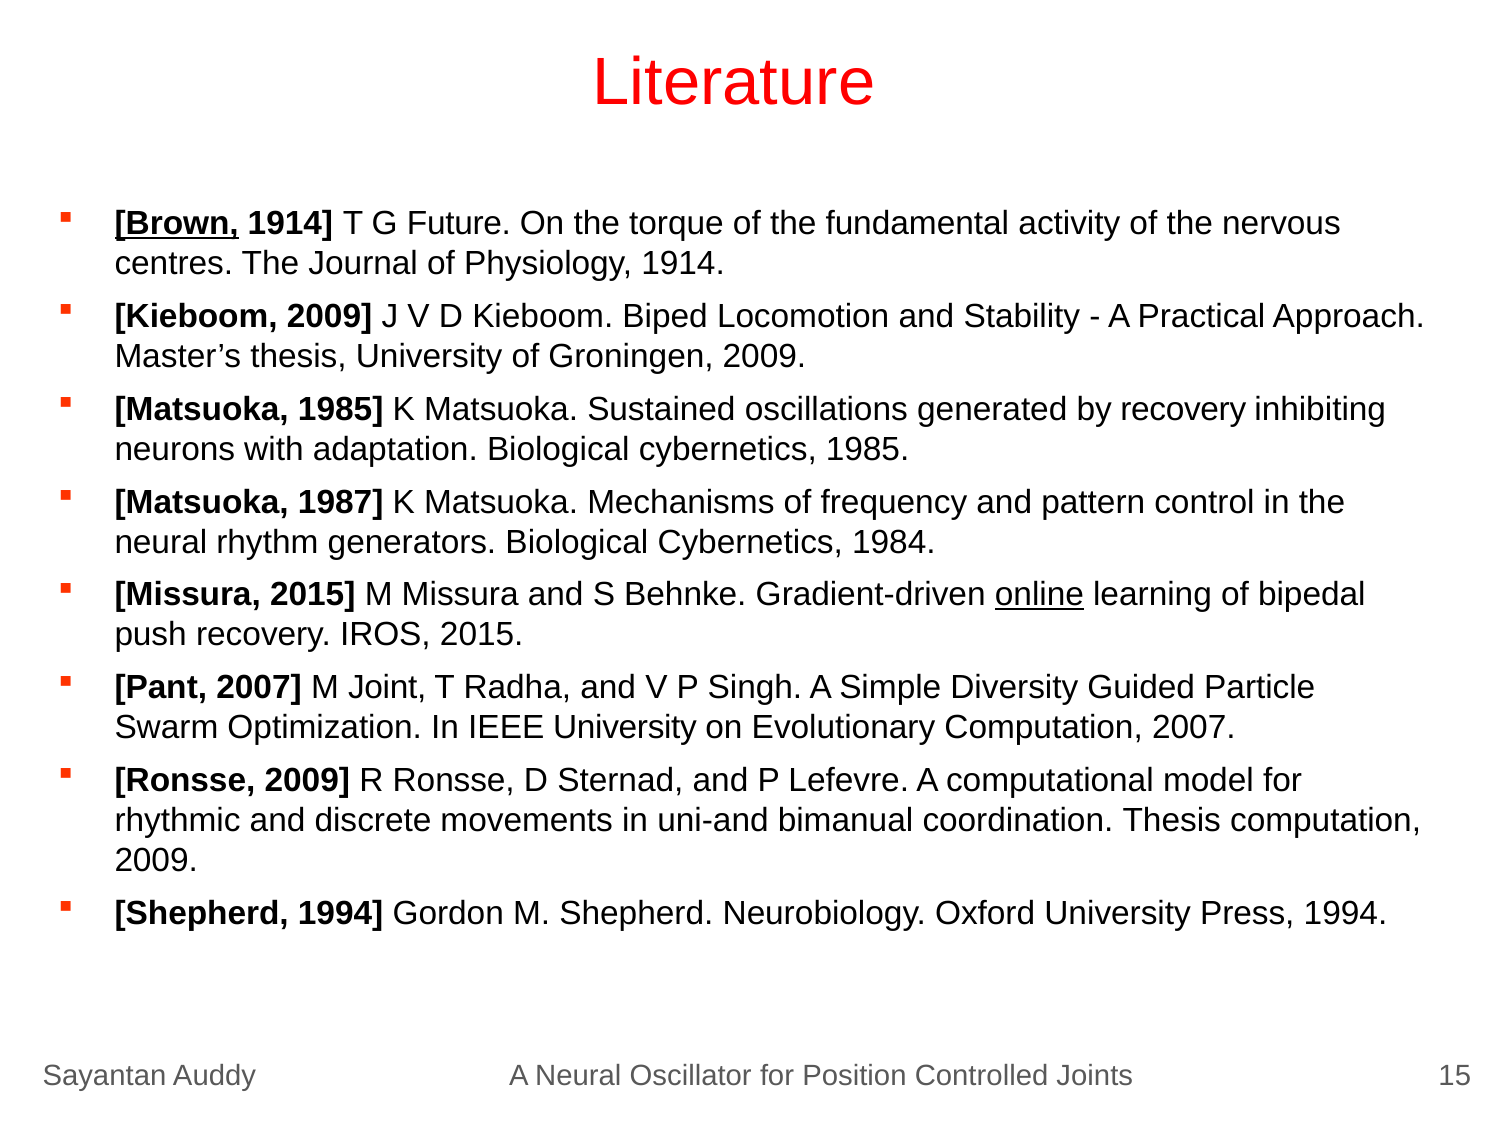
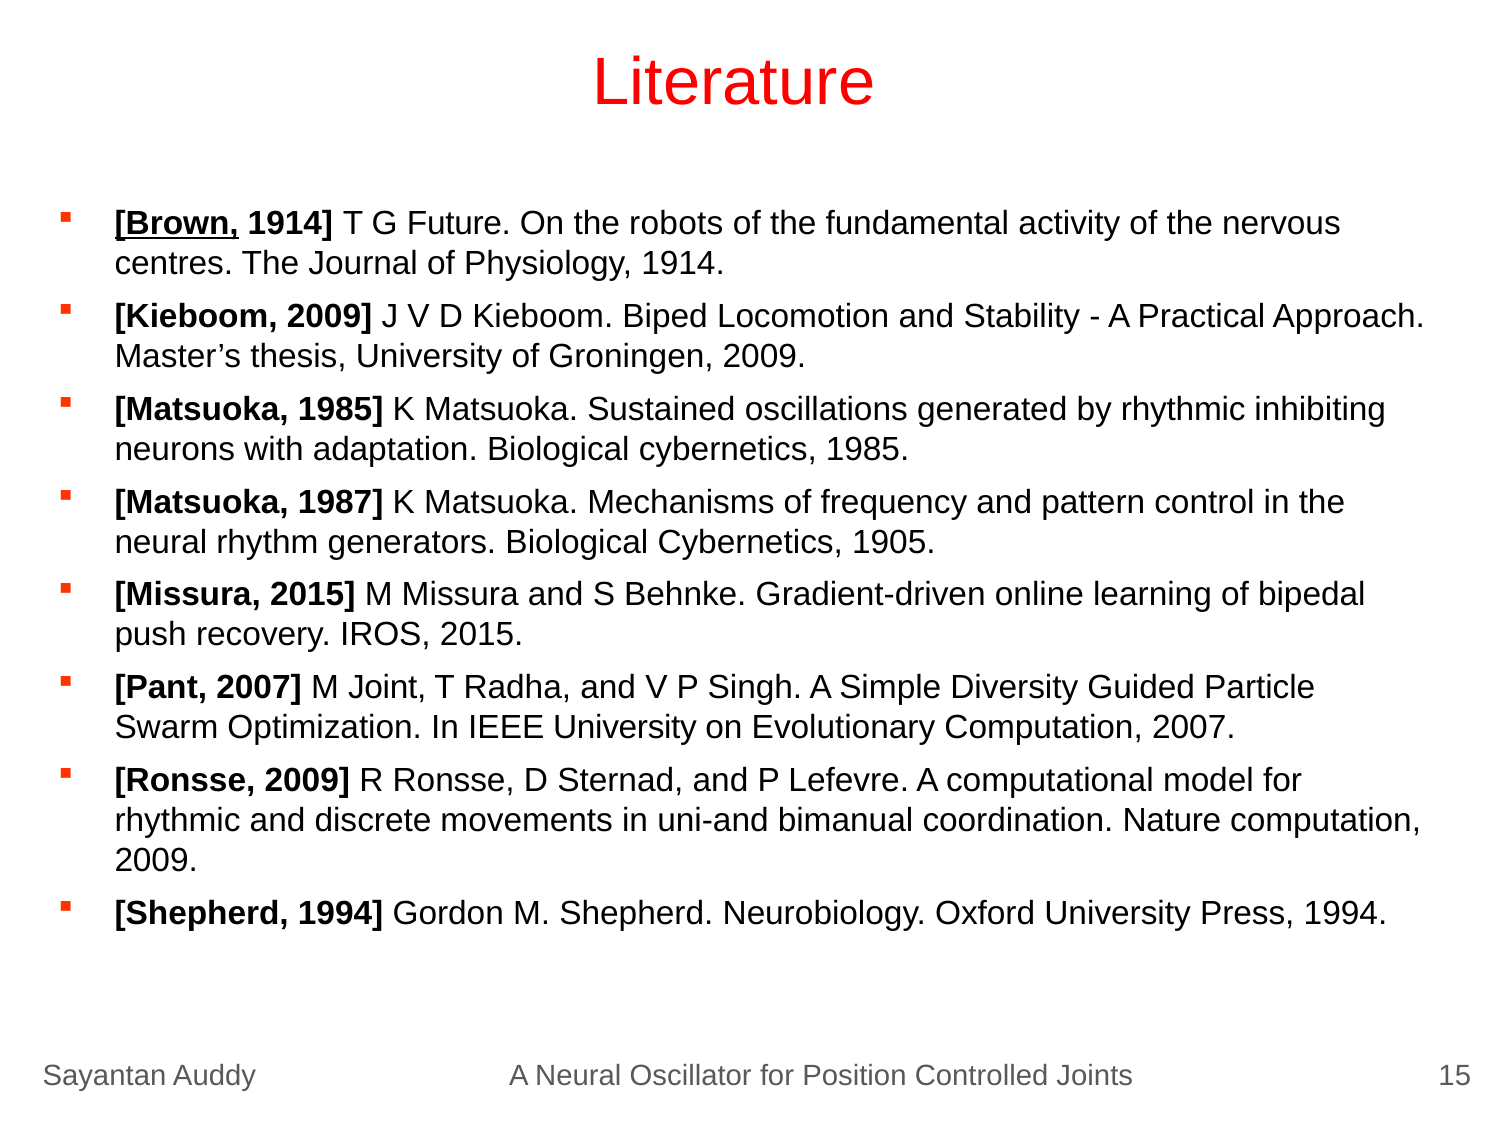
torque: torque -> robots (676, 224)
by recovery: recovery -> rhythmic (1183, 409)
1984: 1984 -> 1905 (894, 542)
online underline: present -> none (1039, 595)
coordination Thesis: Thesis -> Nature (1172, 821)
